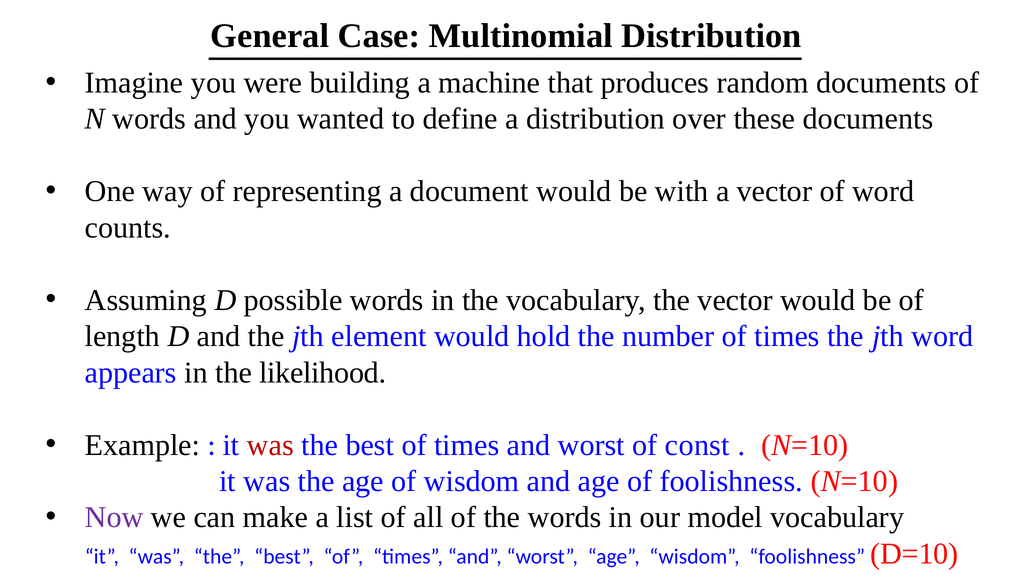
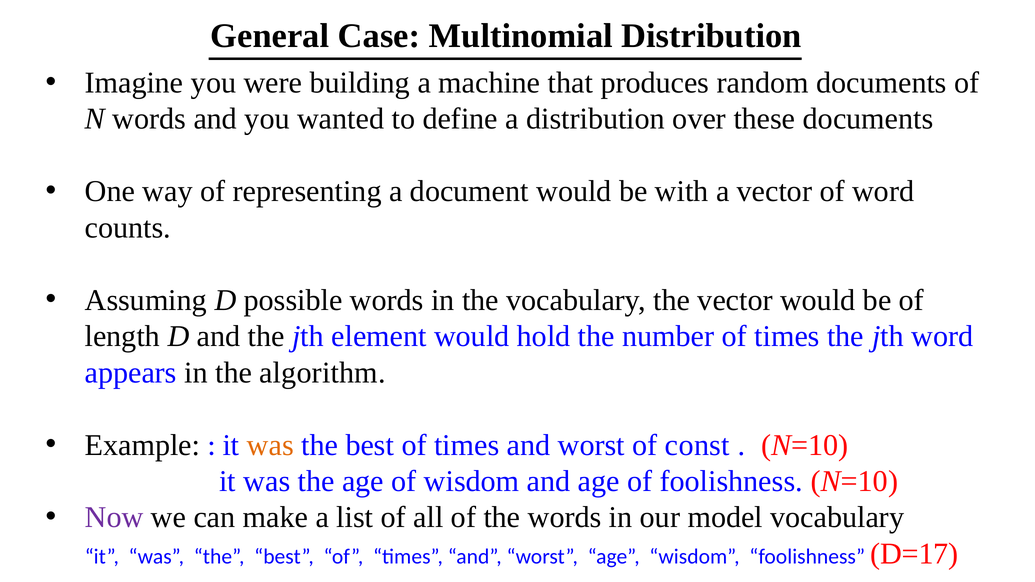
likelihood: likelihood -> algorithm (323, 373)
was colour: red -> orange (270, 445)
D=10: D=10 -> D=17 (914, 554)
